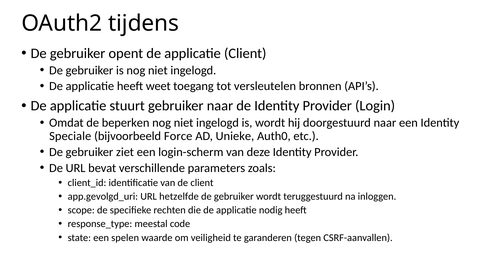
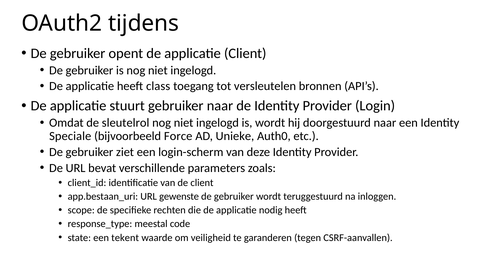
weet: weet -> class (158, 86)
beperken: beperken -> sleutelrol (126, 123)
app.gevolgd_uri: app.gevolgd_uri -> app.bestaan_uri (103, 196)
hetzelfde: hetzelfde -> gewenste (179, 196)
spelen: spelen -> tekent (125, 238)
